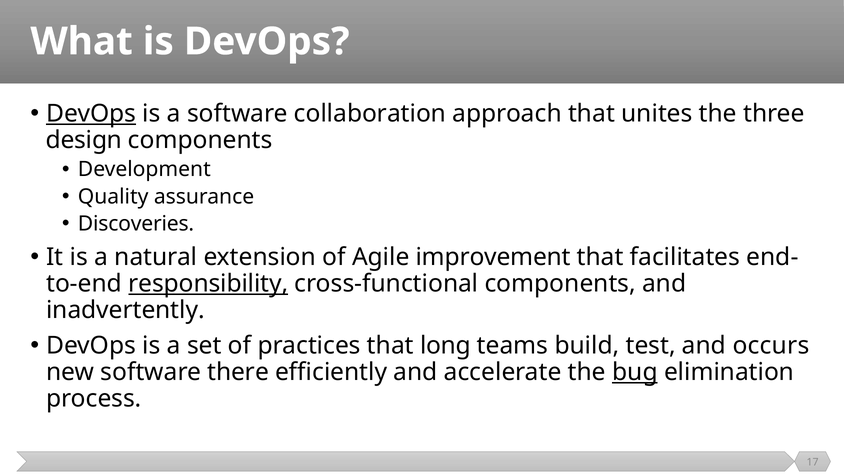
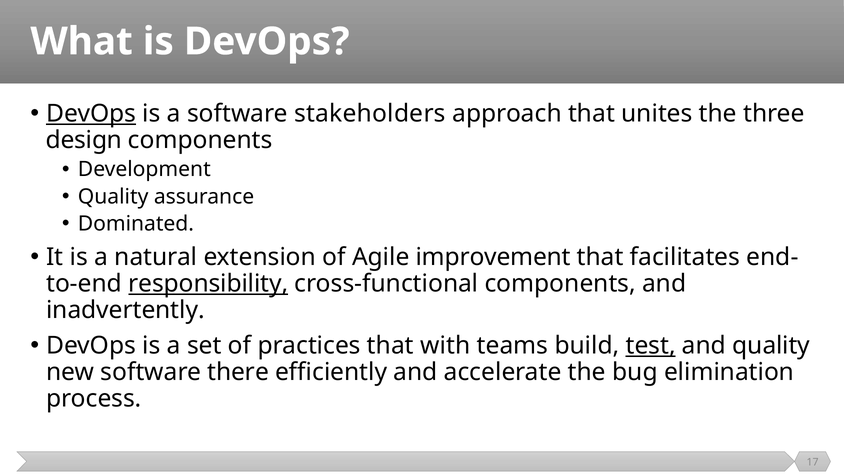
collaboration: collaboration -> stakeholders (370, 114)
Discoveries: Discoveries -> Dominated (136, 224)
long: long -> with (445, 345)
test underline: none -> present (651, 345)
and occurs: occurs -> quality (771, 345)
bug underline: present -> none (635, 372)
